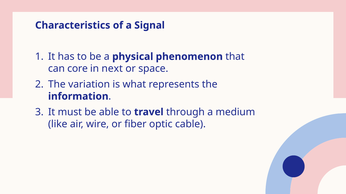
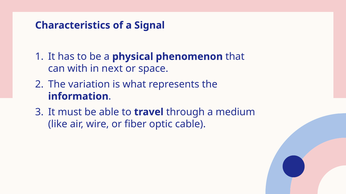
core: core -> with (78, 69)
